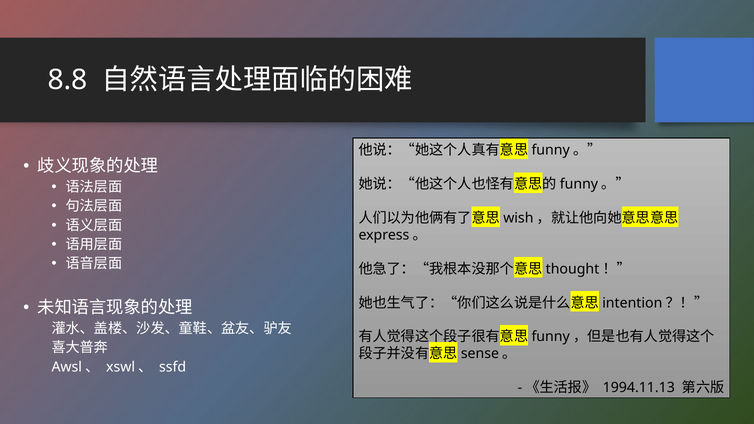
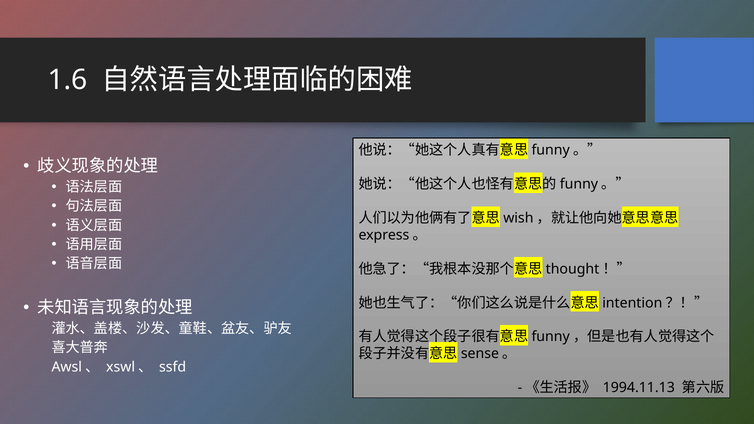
8.8: 8.8 -> 1.6 (68, 80)
